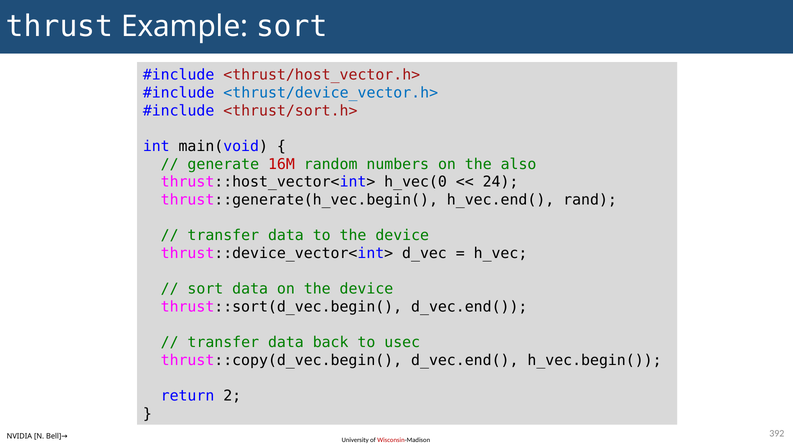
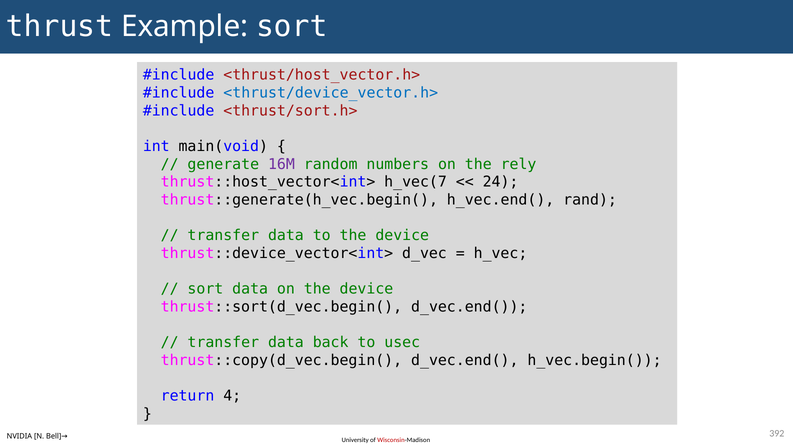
16M colour: red -> purple (281, 164)
also: also -> rely (519, 164)
h_vec(0: h_vec(0 -> h_vec(7 (416, 182)
2: 2 -> 4 (232, 396)
